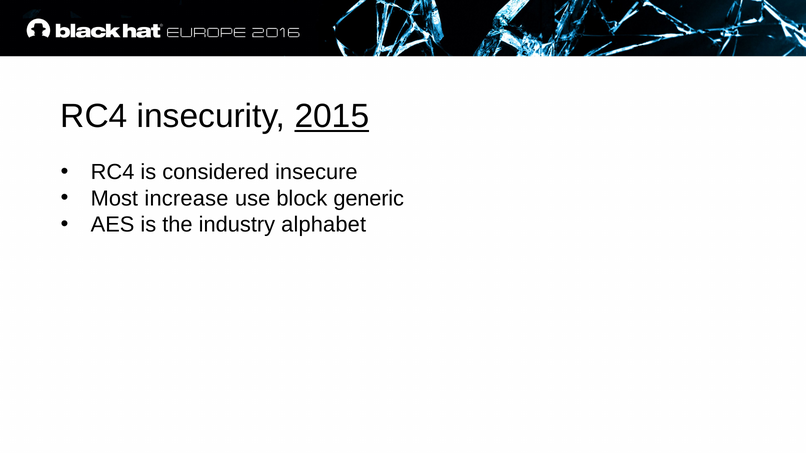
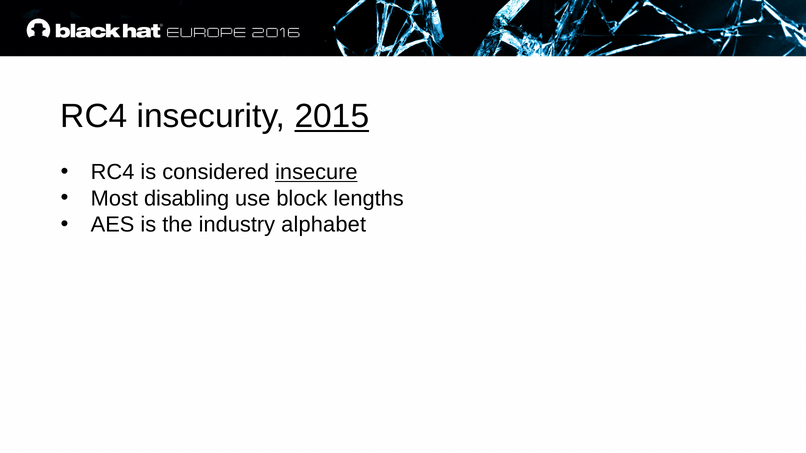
insecure underline: none -> present (316, 172)
increase: increase -> disabling (187, 199)
generic: generic -> lengths (369, 199)
